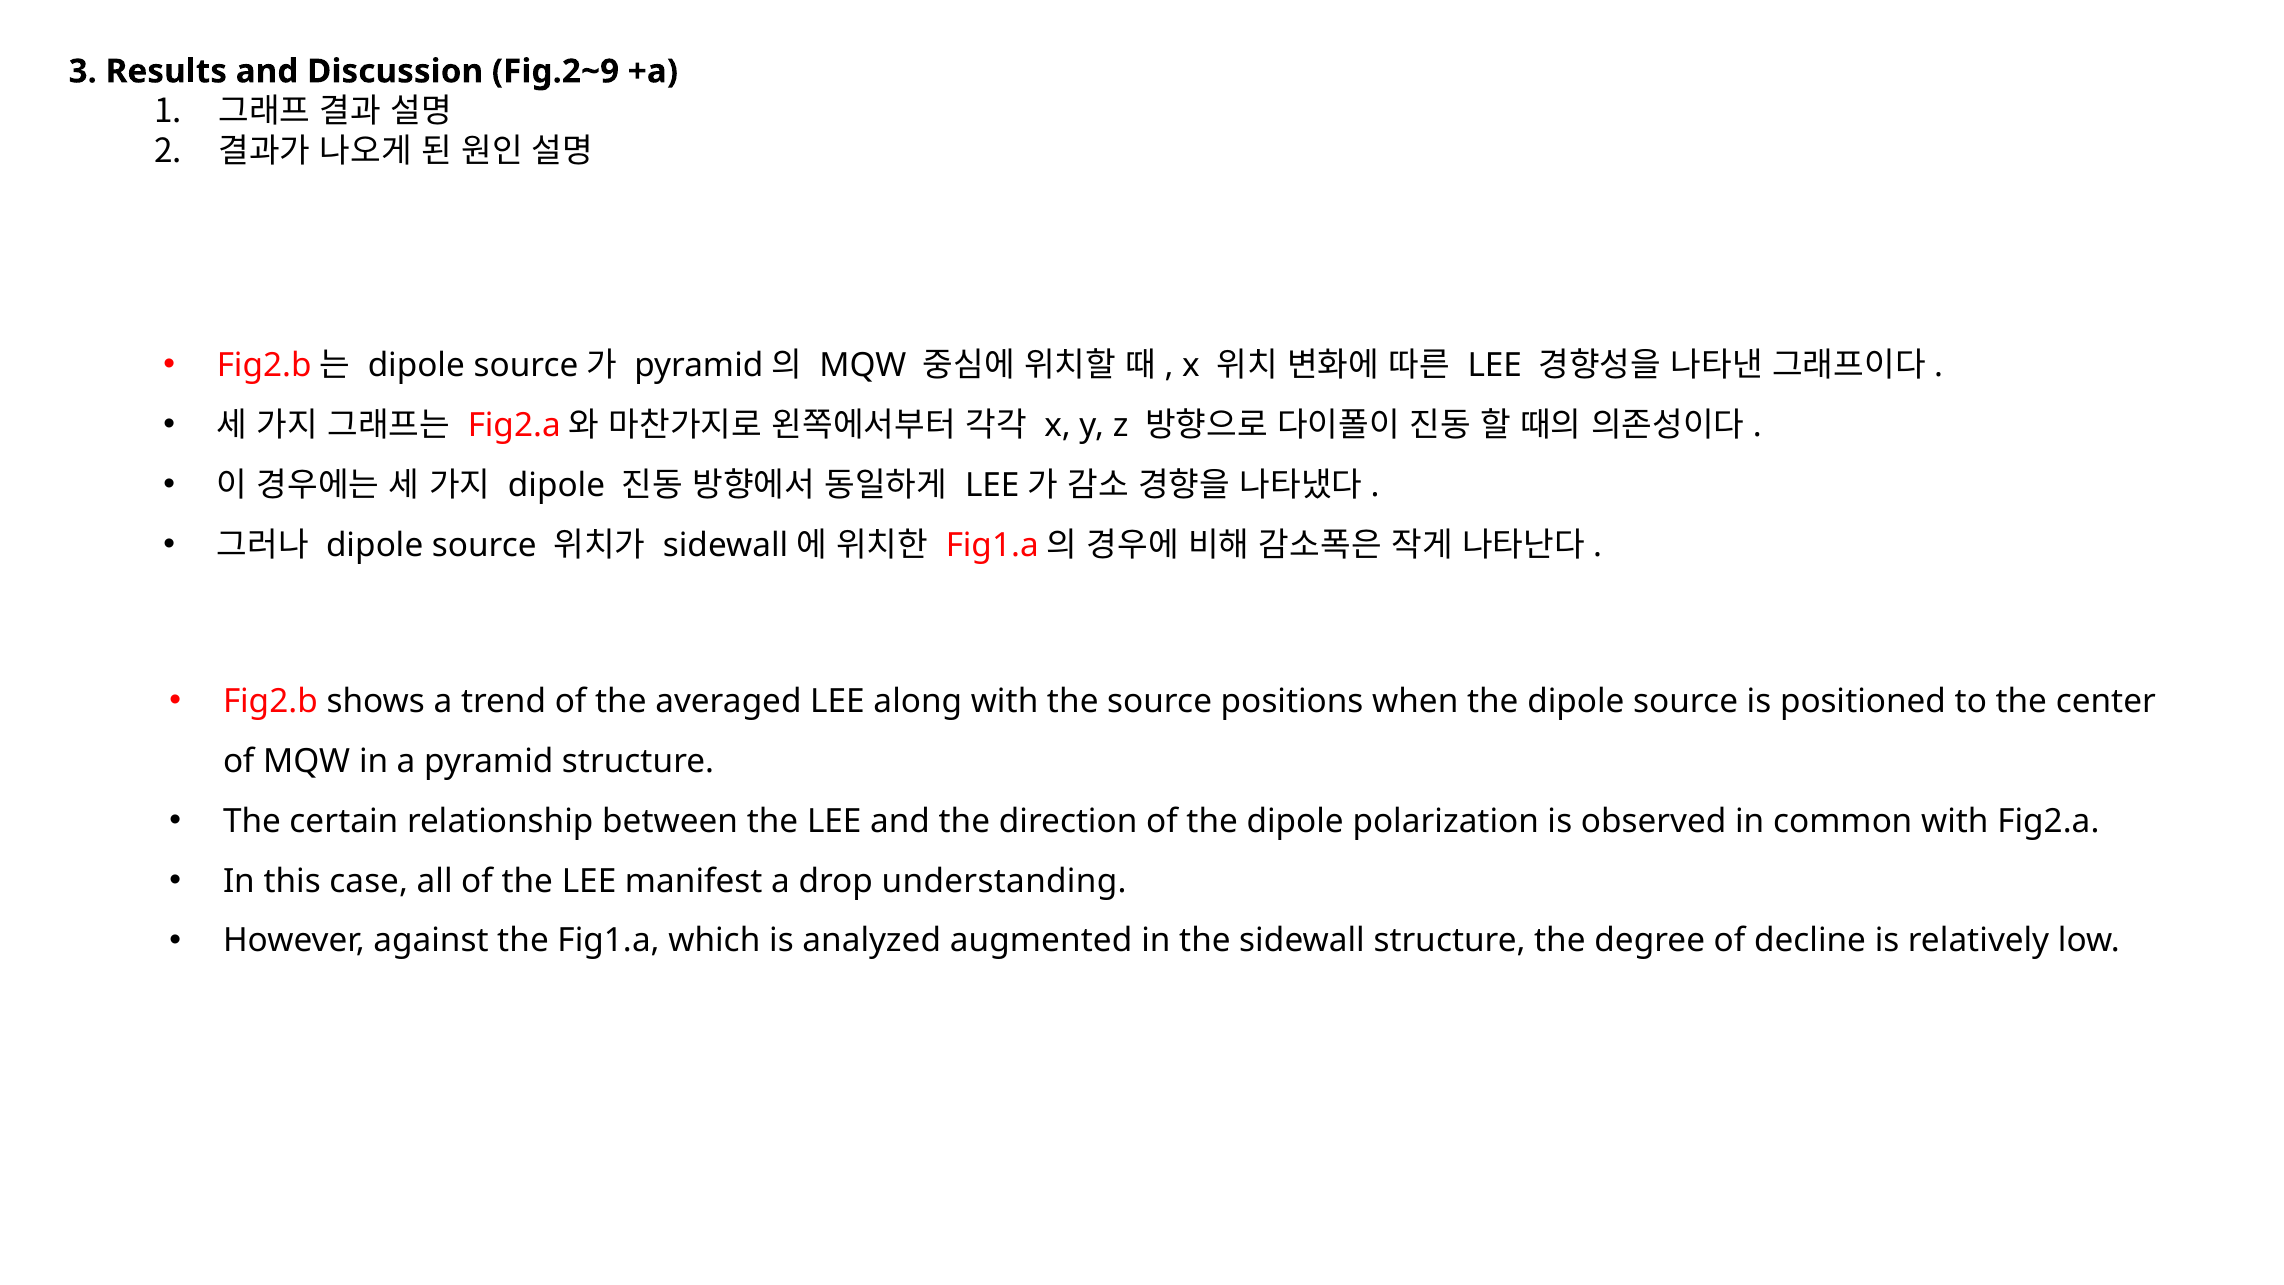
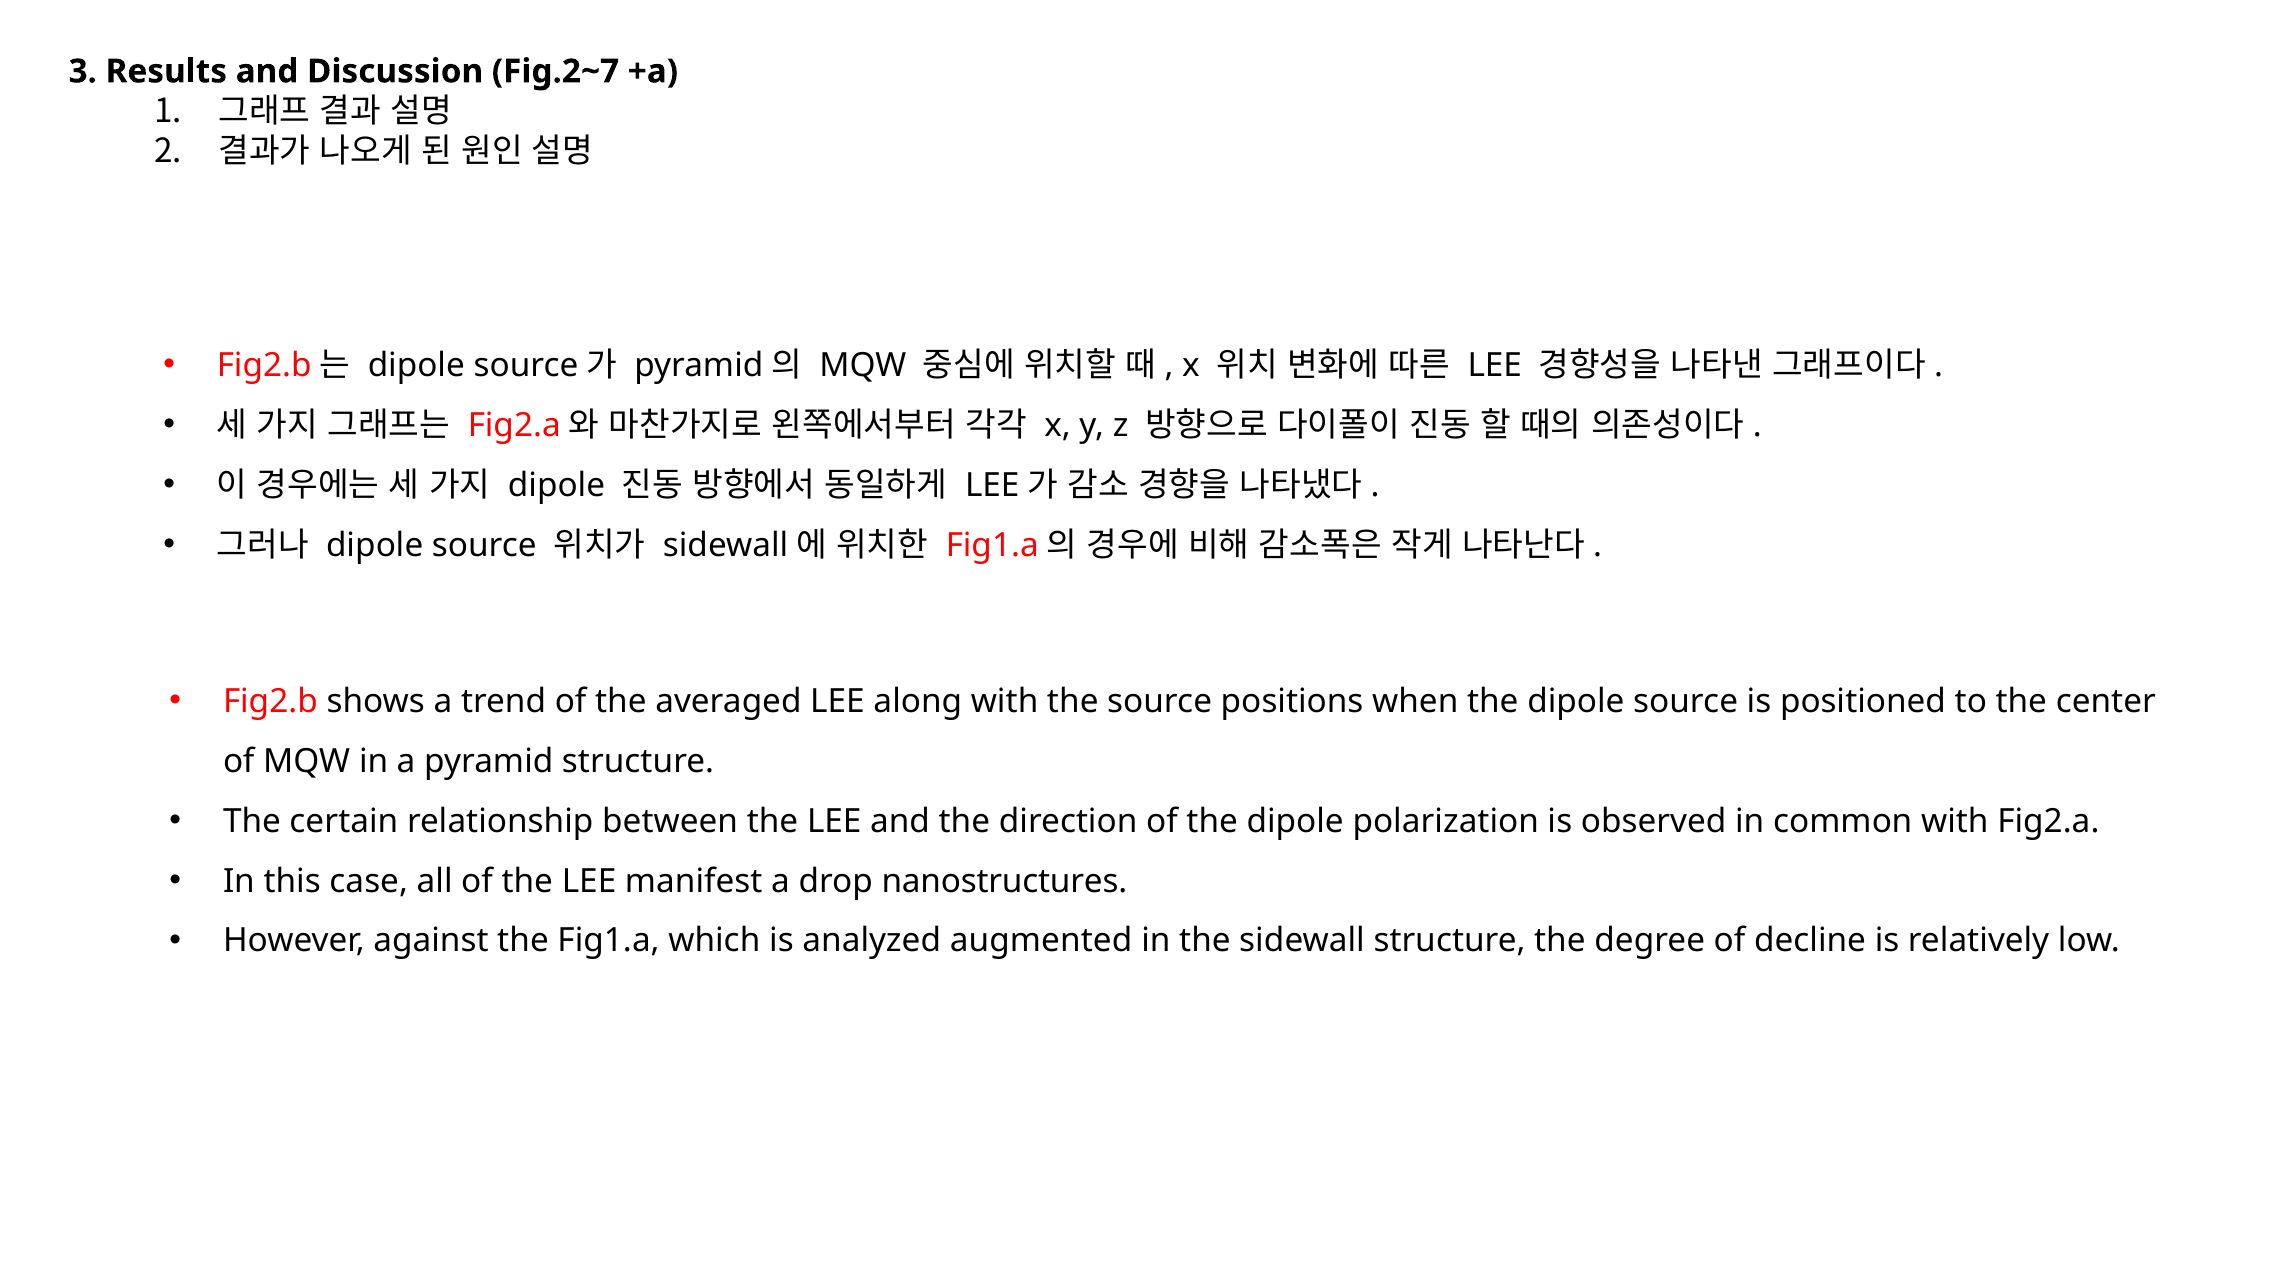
Fig.2~9: Fig.2~9 -> Fig.2~7 (555, 71)
understanding: understanding -> nanostructures (1004, 881)
